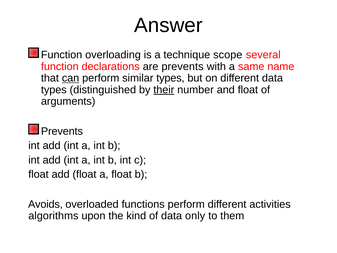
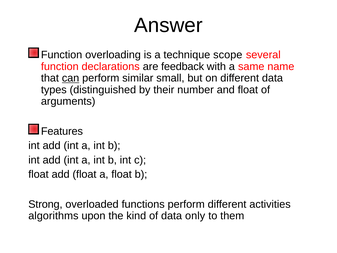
are prevents: prevents -> feedback (183, 66)
similar types: types -> small (170, 78)
their underline: present -> none (164, 90)
Prevents: Prevents -> Features (62, 131)
Avoids: Avoids -> Strong (45, 204)
